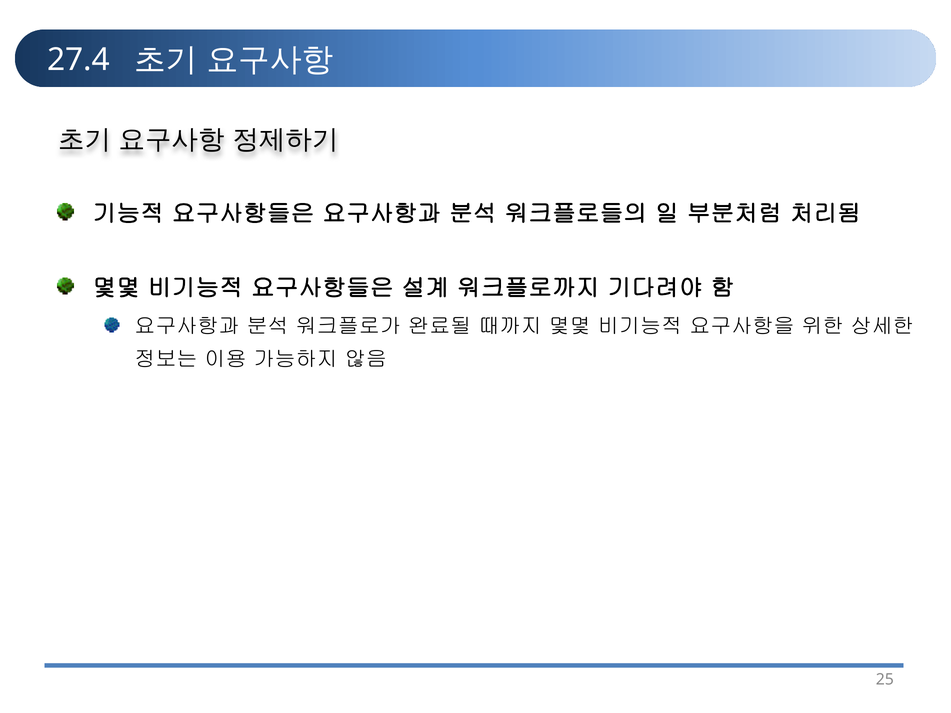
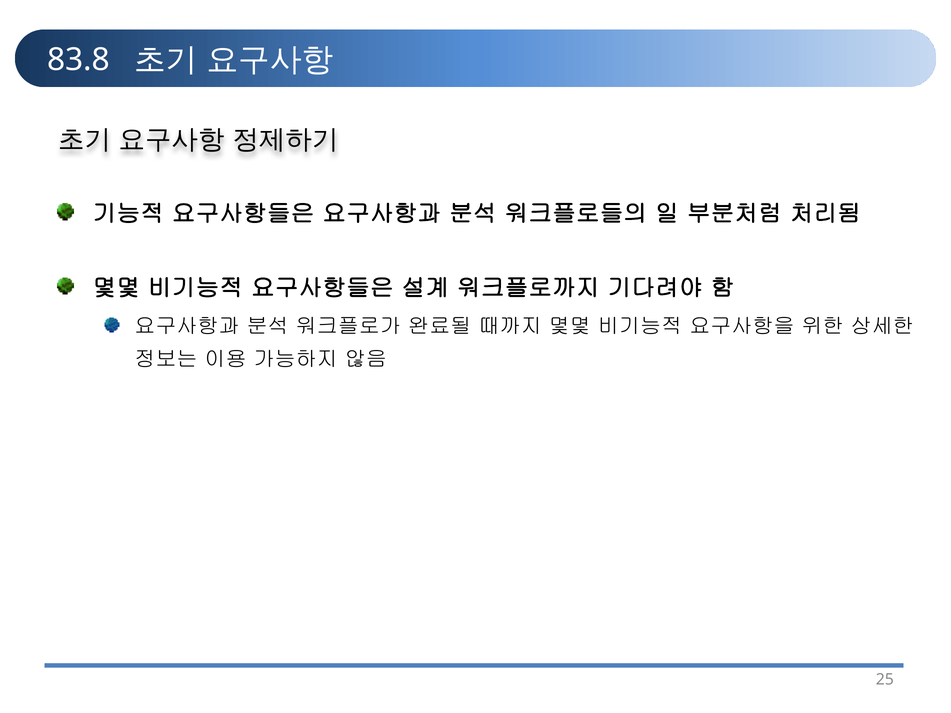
27.4: 27.4 -> 83.8 (79, 60)
